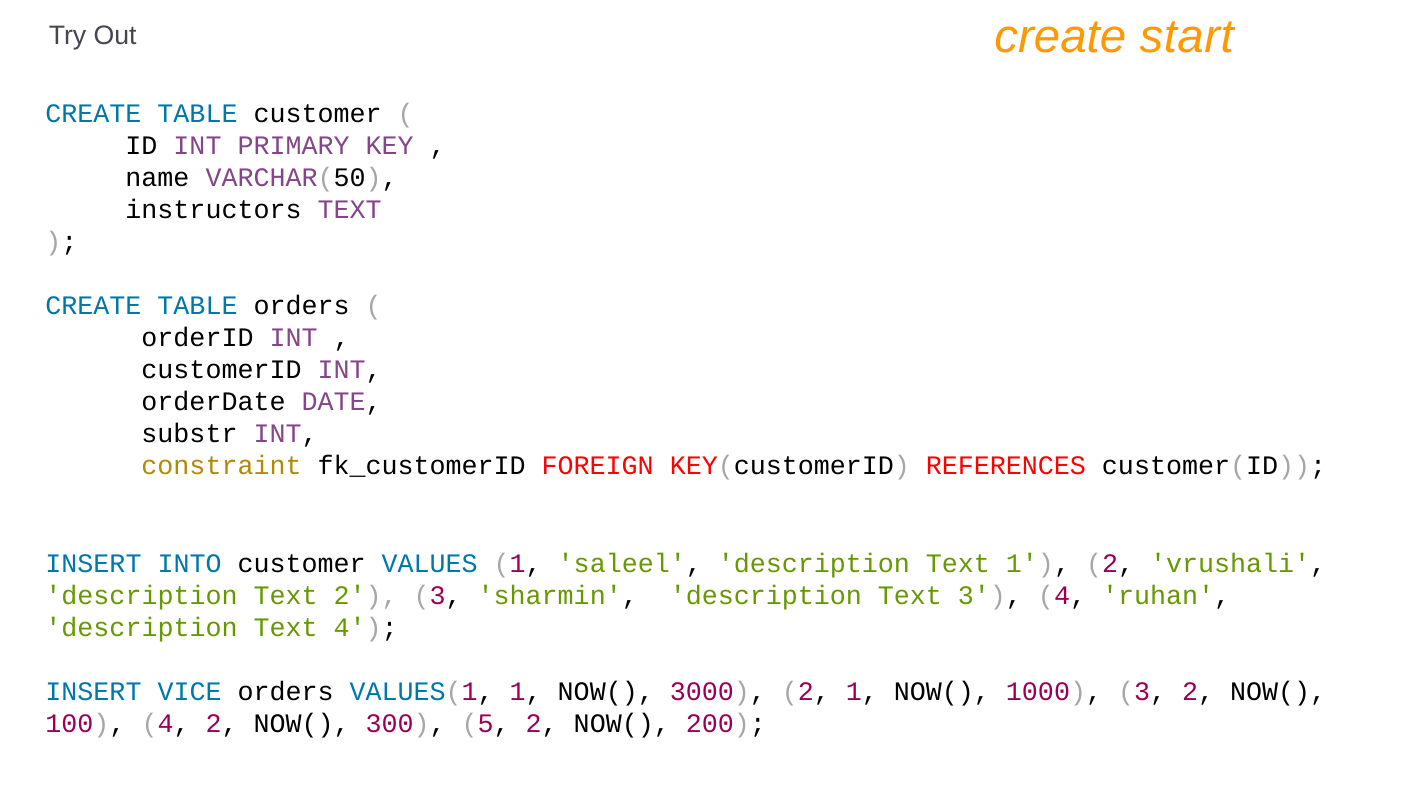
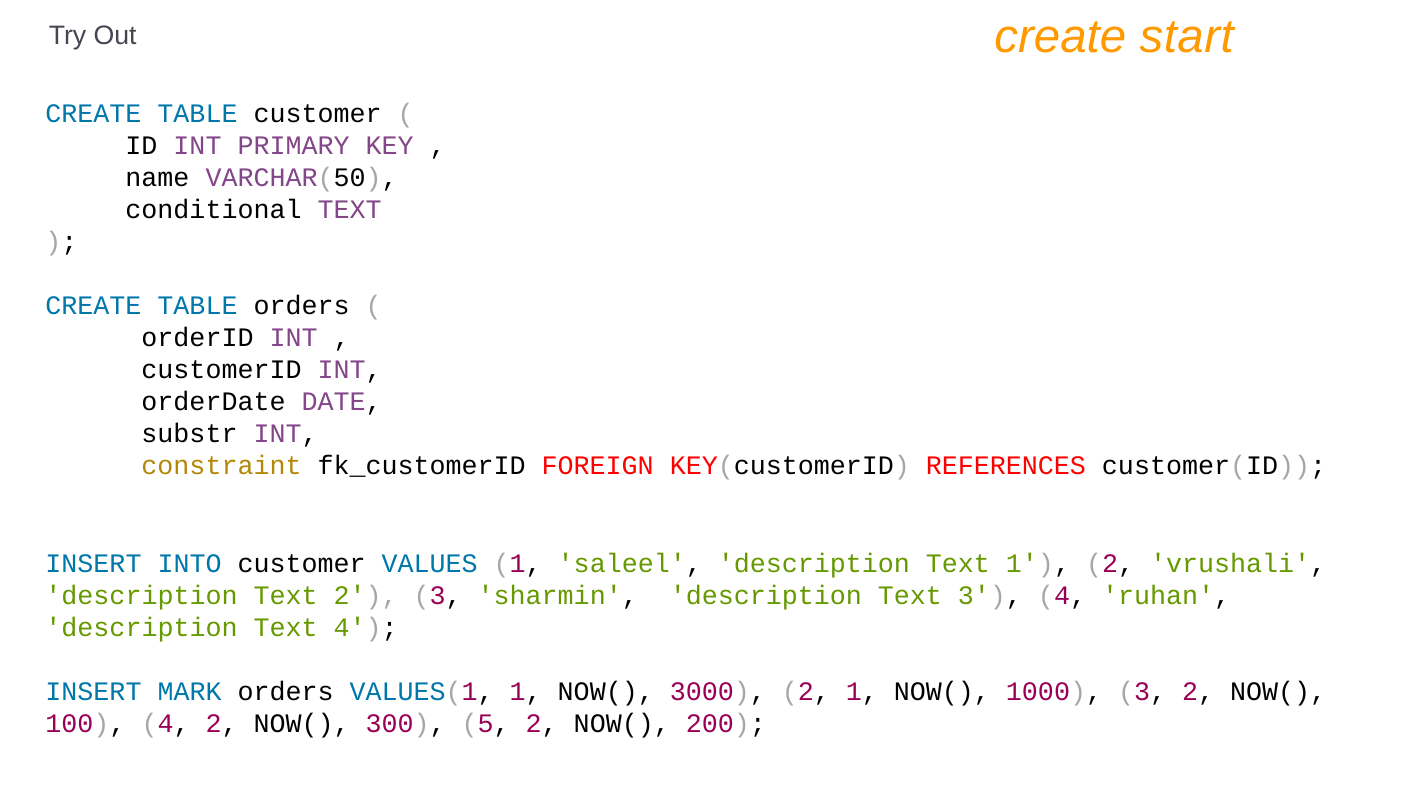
instructors: instructors -> conditional (214, 210)
VICE: VICE -> MARK (190, 692)
